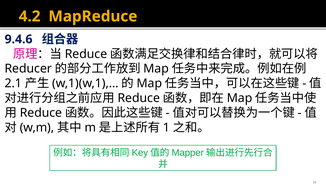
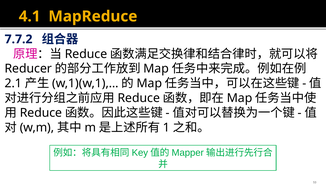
4.2: 4.2 -> 4.1 (30, 16)
9.4.6: 9.4.6 -> 7.7.2 (19, 39)
